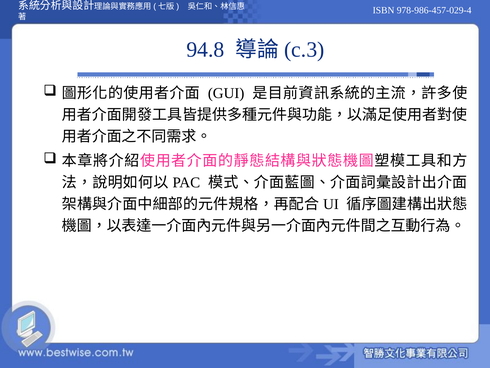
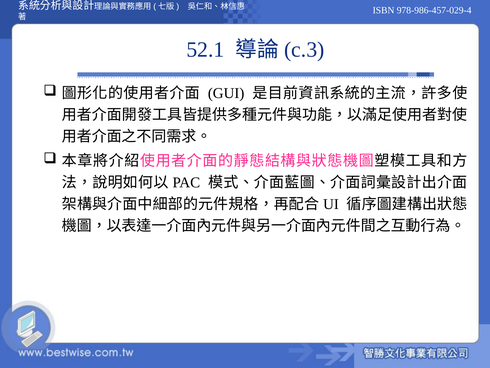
94.8: 94.8 -> 52.1 (205, 50)
